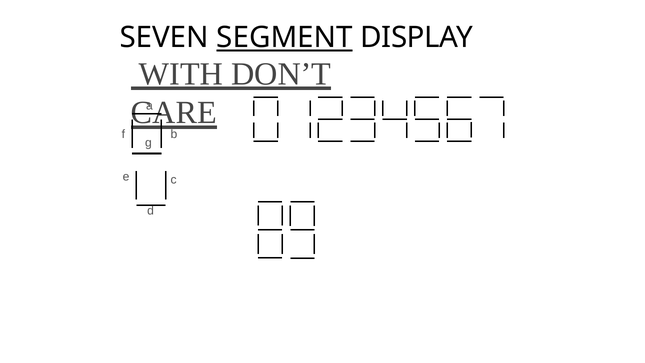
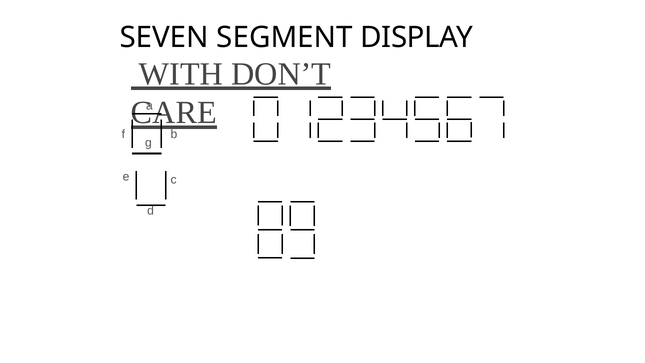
SEGMENT underline: present -> none (285, 38)
